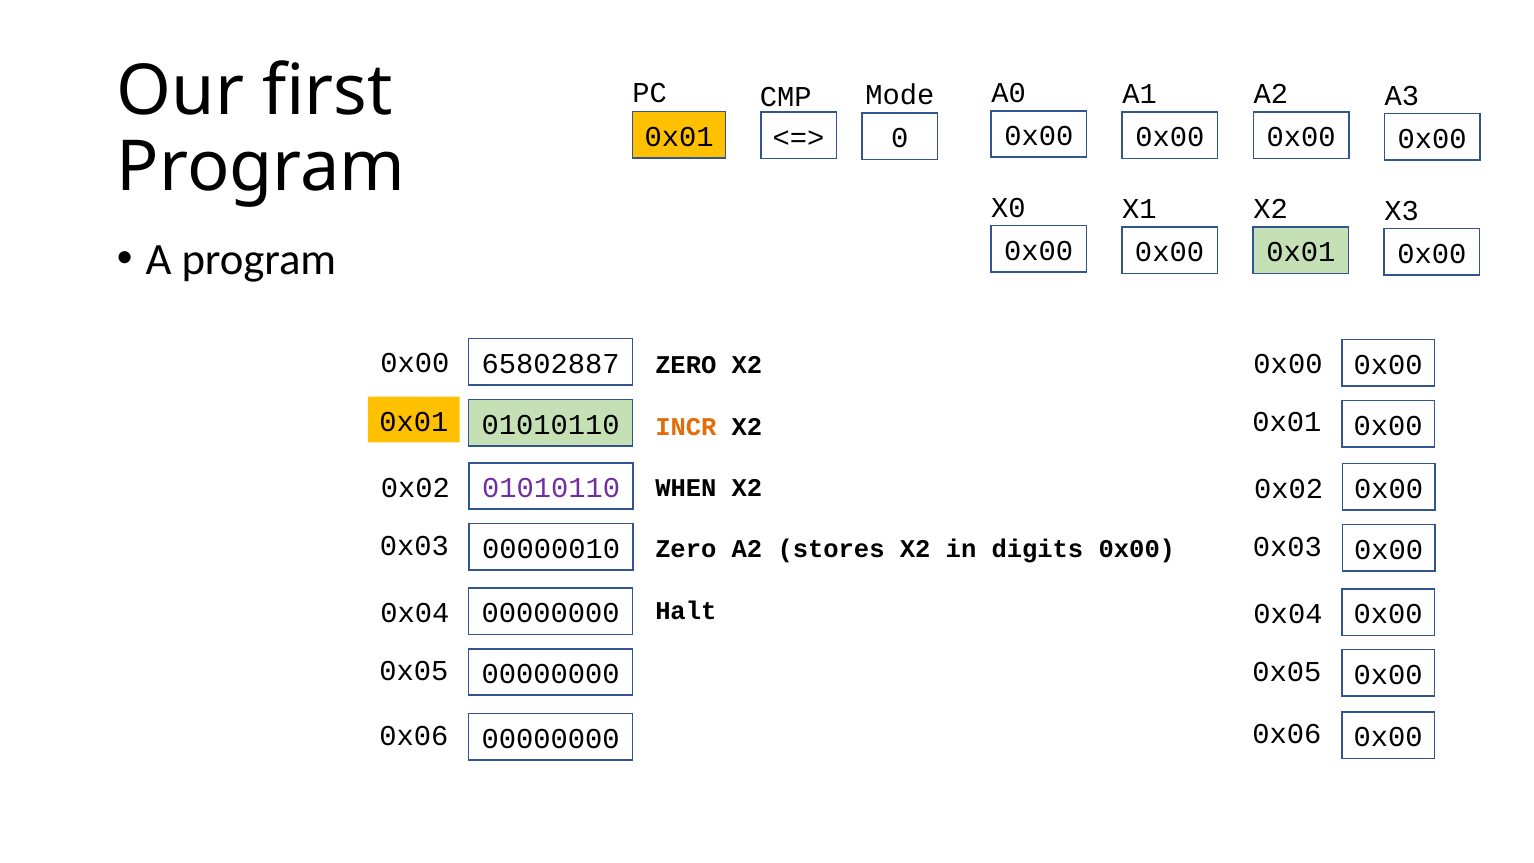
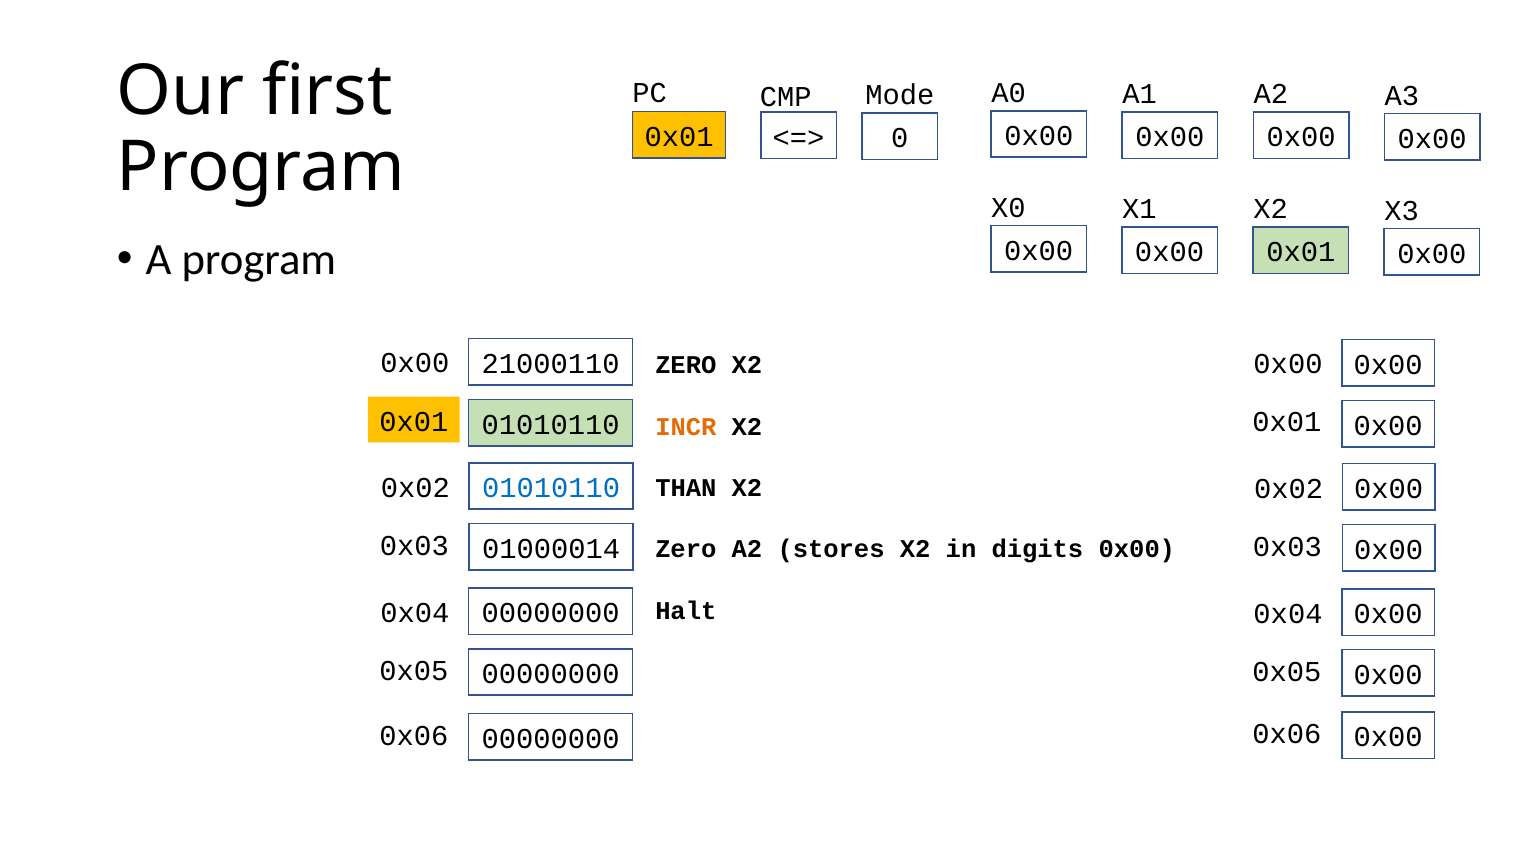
65802887: 65802887 -> 21000110 (551, 364)
01010110 colour: purple -> blue (551, 488)
WHEN: WHEN -> THAN (686, 488)
00000010: 00000010 -> 01000014 (551, 549)
